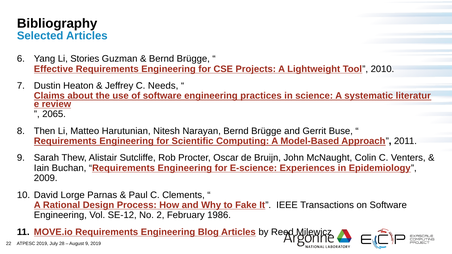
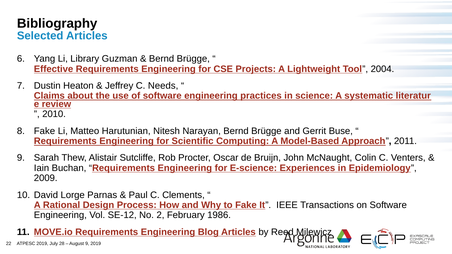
Stories: Stories -> Library (85, 59)
2010: 2010 -> 2004 (382, 69)
2065: 2065 -> 2010 (54, 114)
Then: Then -> Fake (45, 131)
